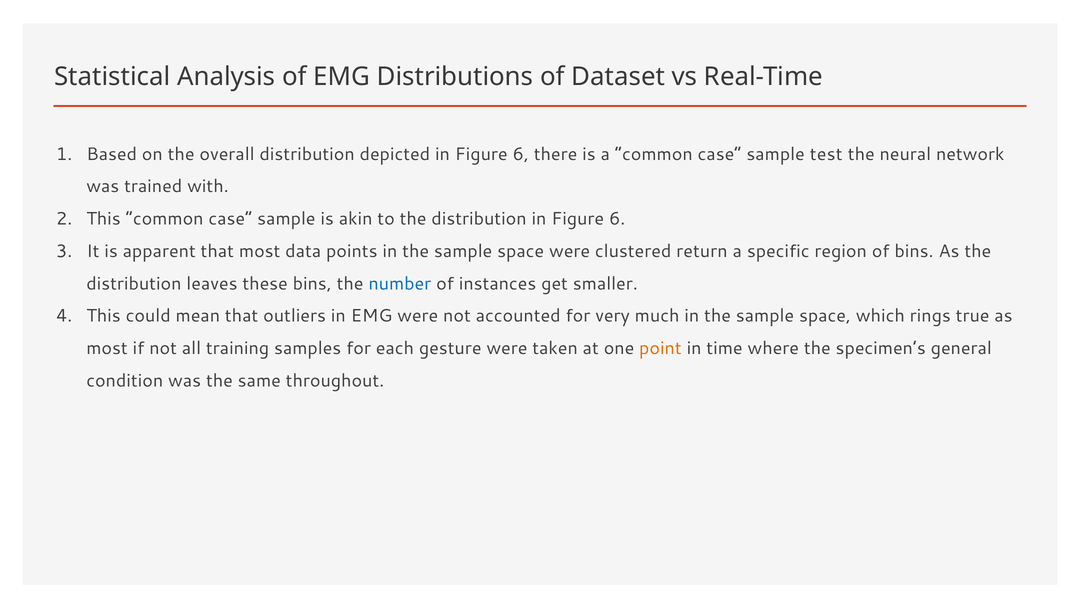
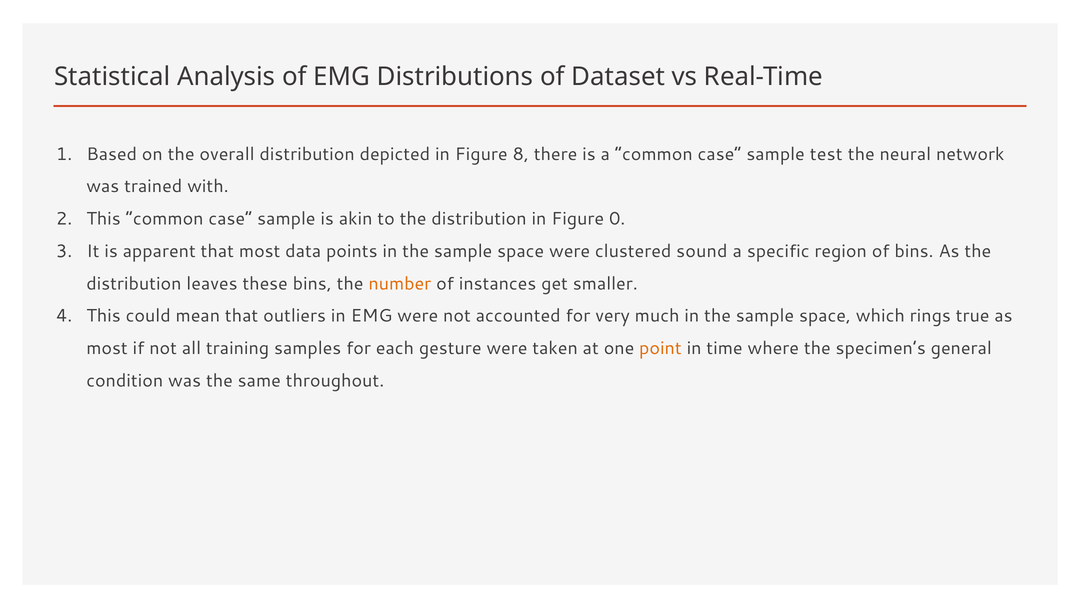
depicted in Figure 6: 6 -> 8 (521, 154)
distribution in Figure 6: 6 -> 0 (617, 219)
return: return -> sound (702, 251)
number colour: blue -> orange (400, 283)
